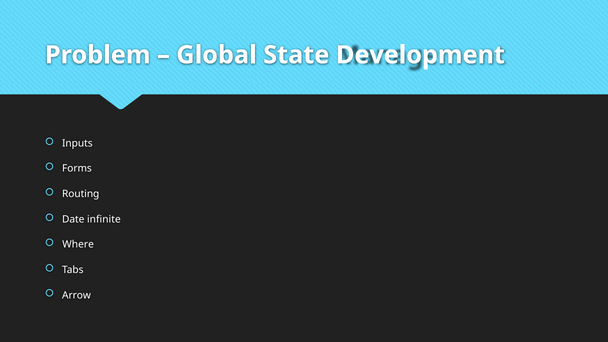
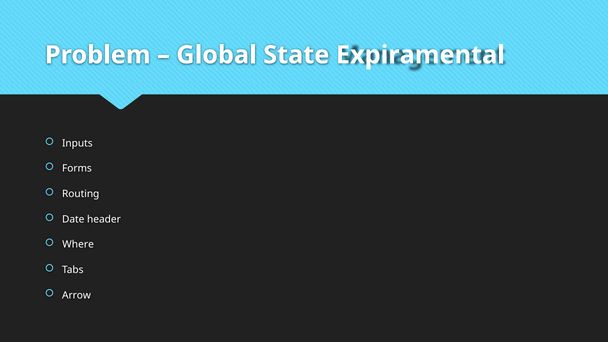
Development: Development -> Expiramental (420, 55)
infinite: infinite -> header (104, 219)
